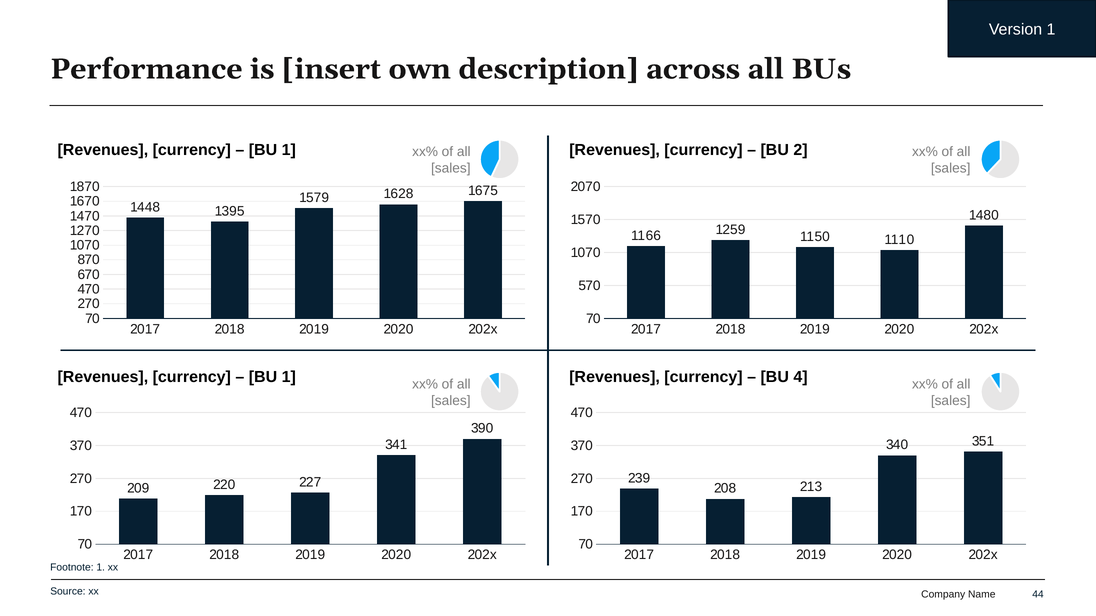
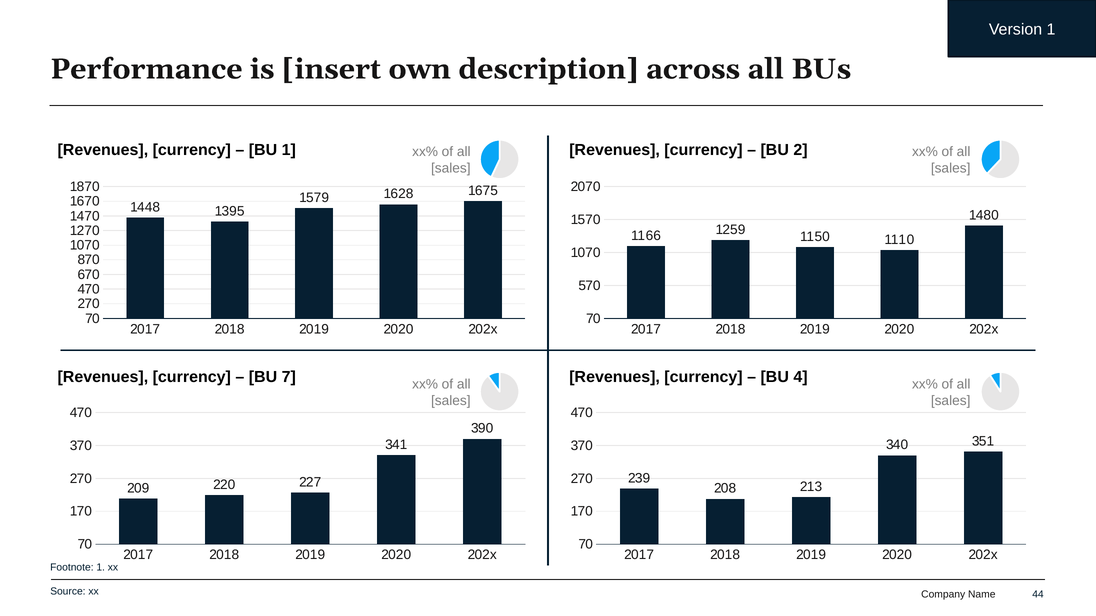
1: 1 -> 7 (289, 377)
